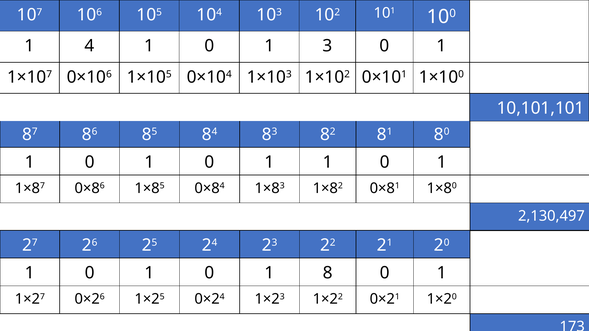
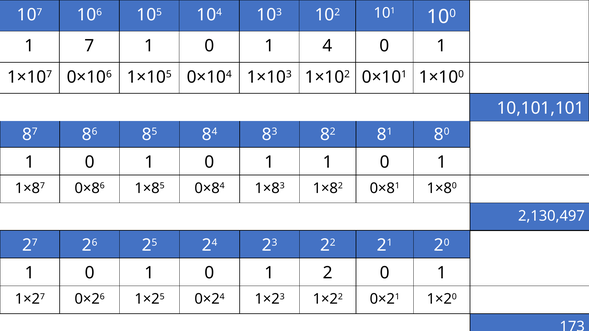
4: 4 -> 7 (89, 46)
3: 3 -> 4 (327, 46)
8: 8 -> 2 (328, 273)
